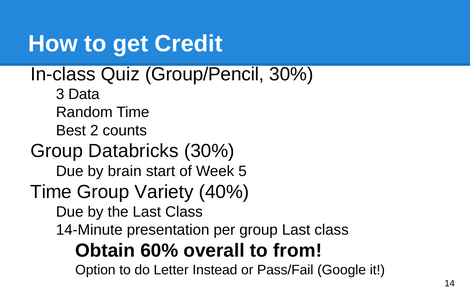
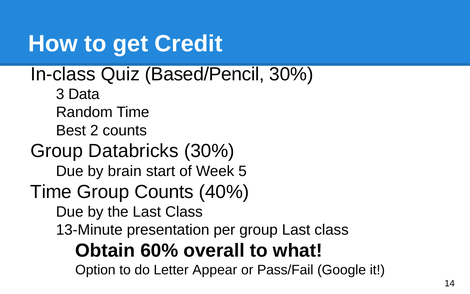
Group/Pencil: Group/Pencil -> Based/Pencil (205, 74)
Group Variety: Variety -> Counts (164, 192)
14-Minute: 14-Minute -> 13-Minute (89, 230)
from: from -> what (298, 250)
Instead: Instead -> Appear (215, 270)
